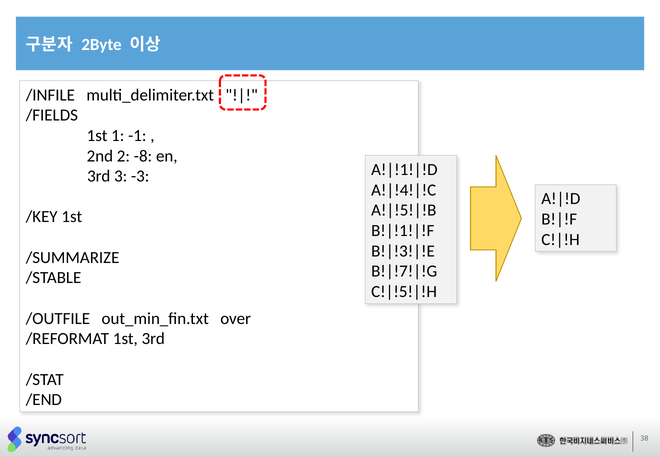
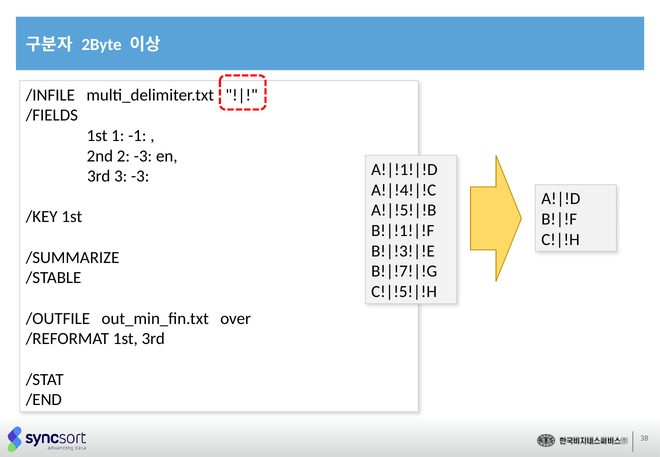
2 -8: -8 -> -3 (143, 156)
